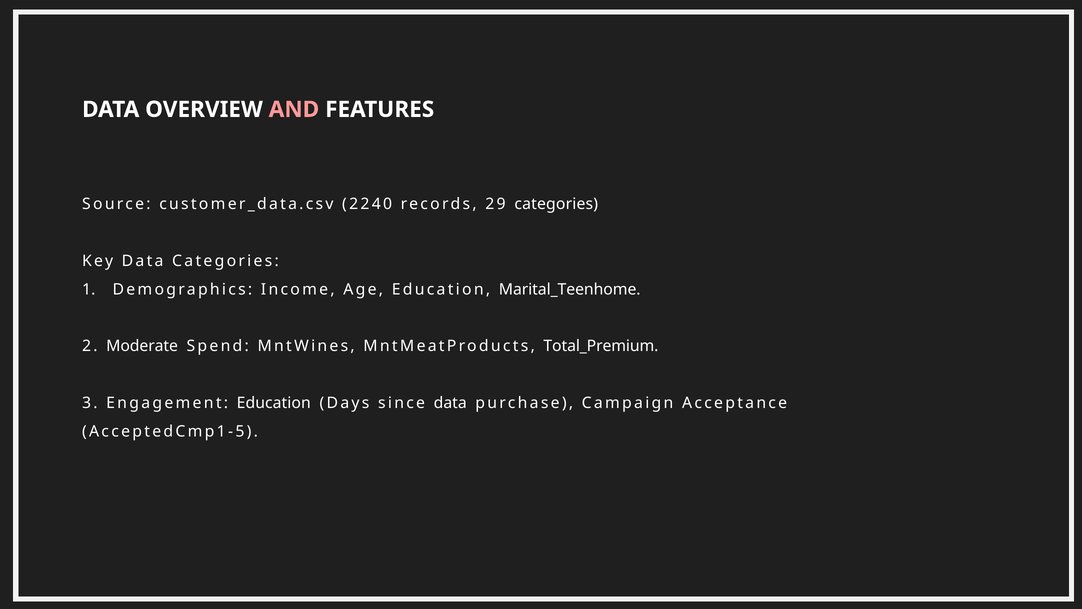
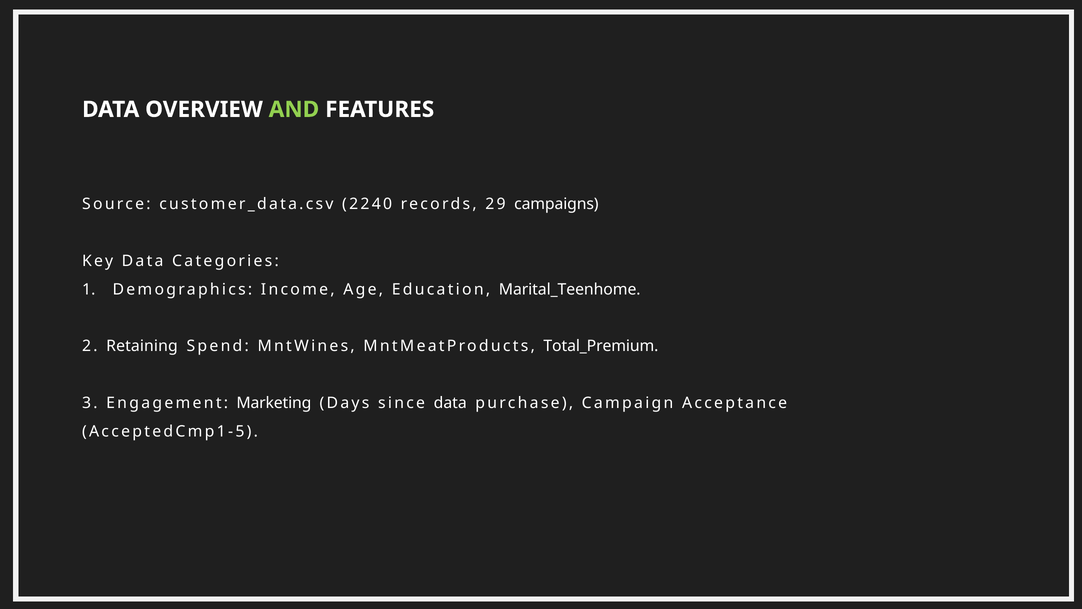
AND colour: pink -> light green (294, 109)
29 categories: categories -> campaigns (556, 204)
Moderate: Moderate -> Retaining (142, 346)
Engagement Education: Education -> Marketing (274, 403)
